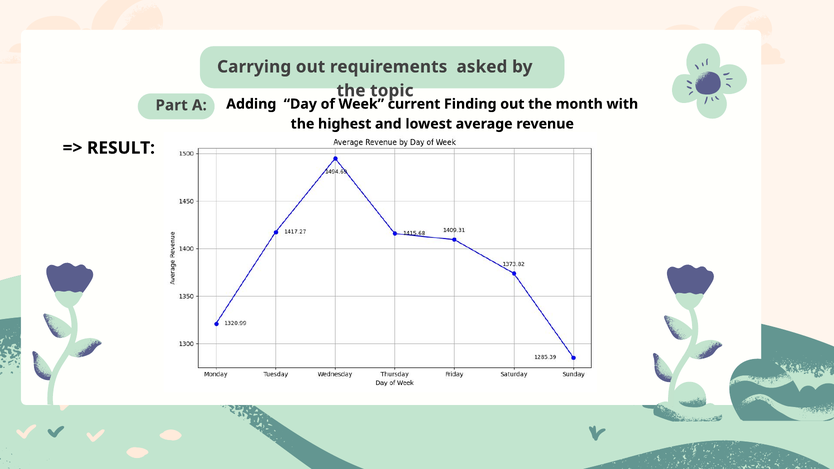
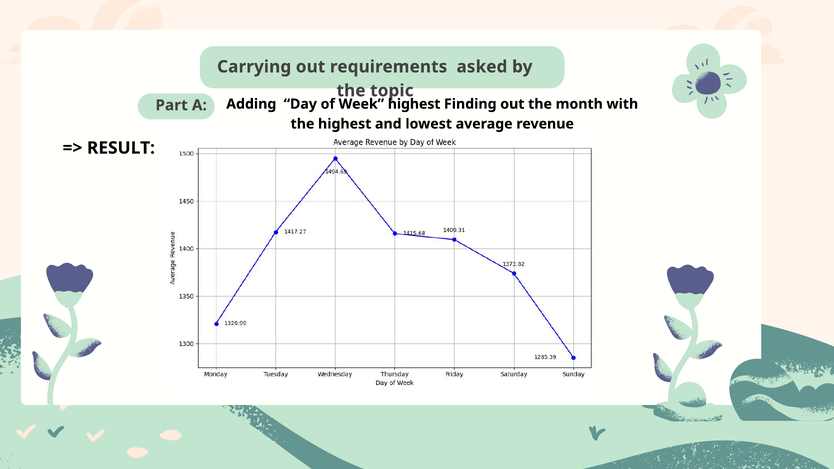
Week current: current -> highest (414, 104)
